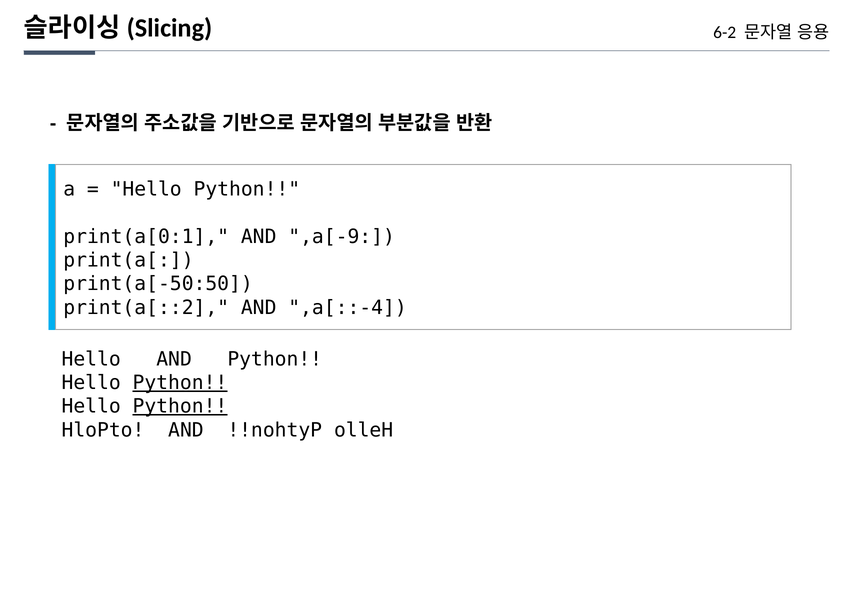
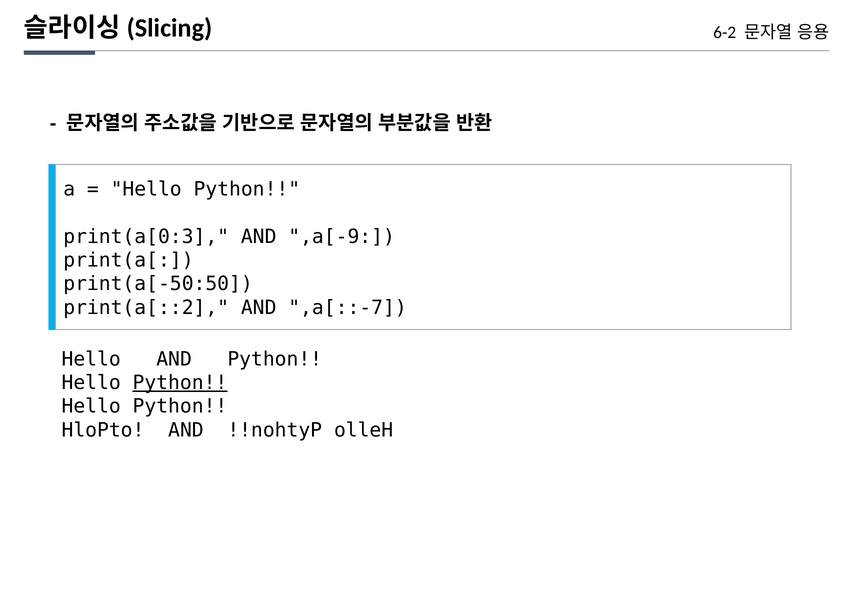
print(a[0:1: print(a[0:1 -> print(a[0:3 (146, 236)
,a[::-4: ,a[::-4 -> ,a[::-7 (348, 307)
Python underline: present -> none (180, 406)
